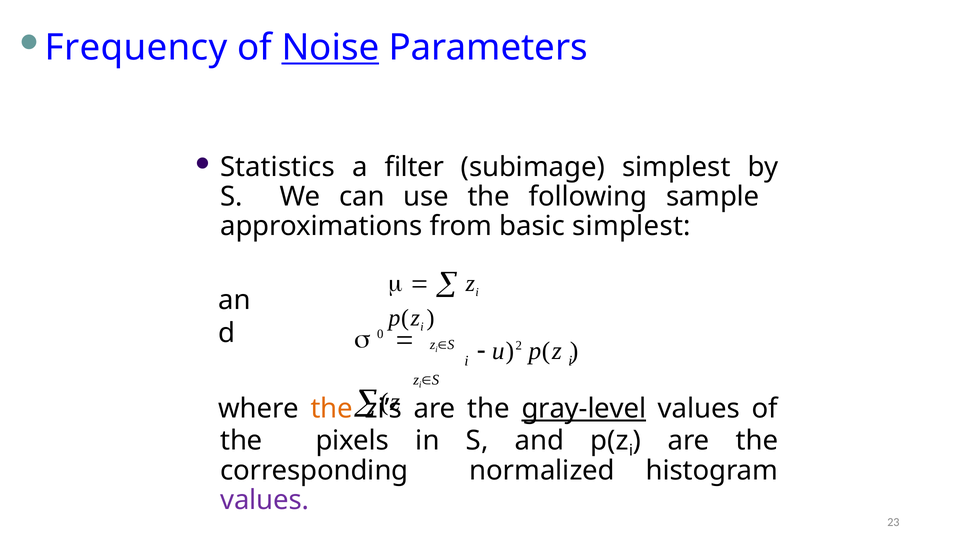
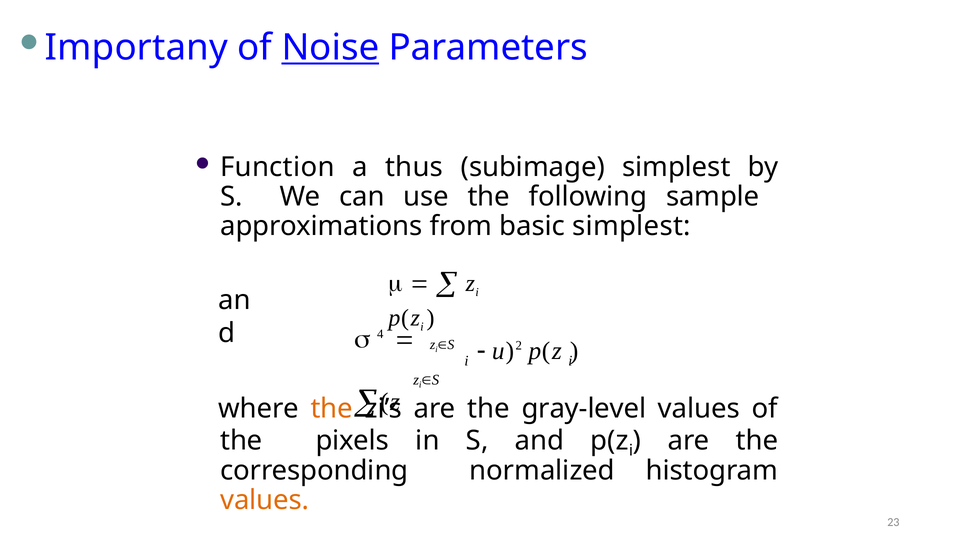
Frequency: Frequency -> Importany (136, 48)
Statistics: Statistics -> Function (277, 167)
filter: filter -> thus (414, 167)
0: 0 -> 4 (380, 334)
gray-level underline: present -> none (584, 409)
values colour: purple -> orange (265, 501)
